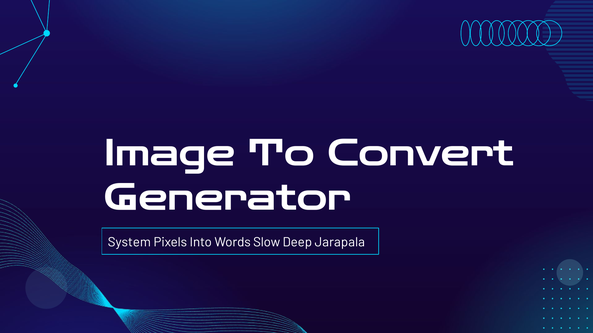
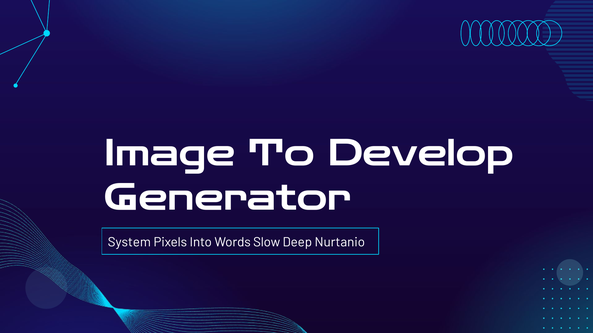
Convert: Convert -> Develop (421, 153)
Jarapala: Jarapala -> Nurtanio (340, 242)
